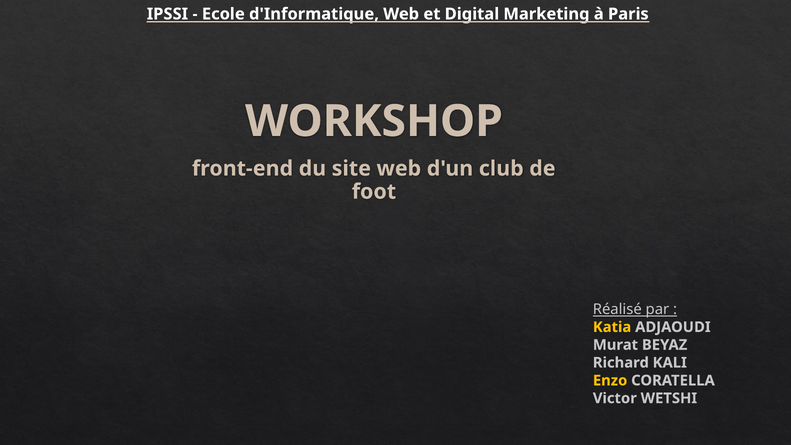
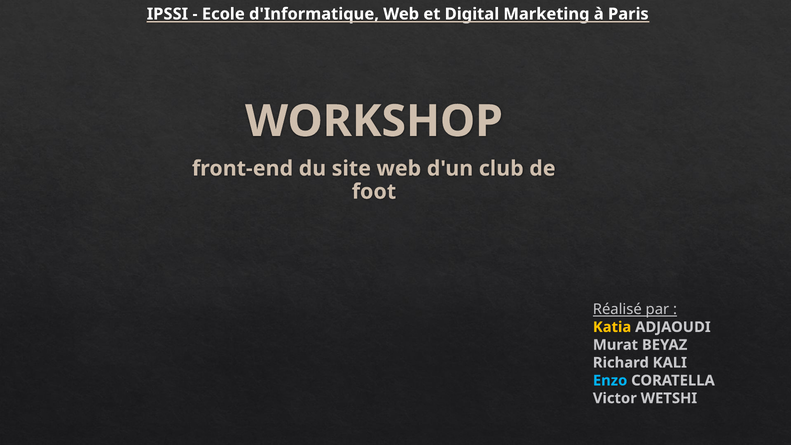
Enzo colour: yellow -> light blue (610, 380)
